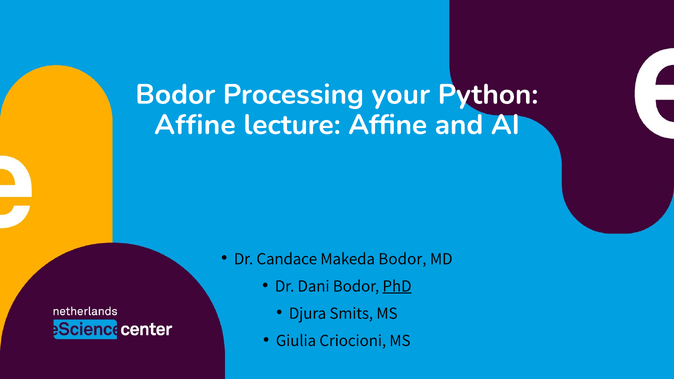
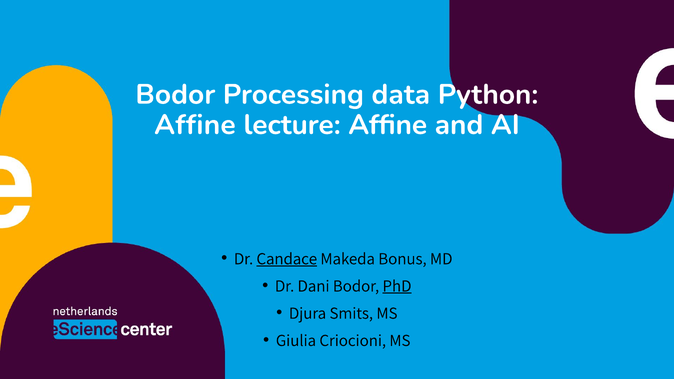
your: your -> data (401, 94)
Candace underline: none -> present (287, 259)
Makeda Bodor: Bodor -> Bonus (402, 259)
